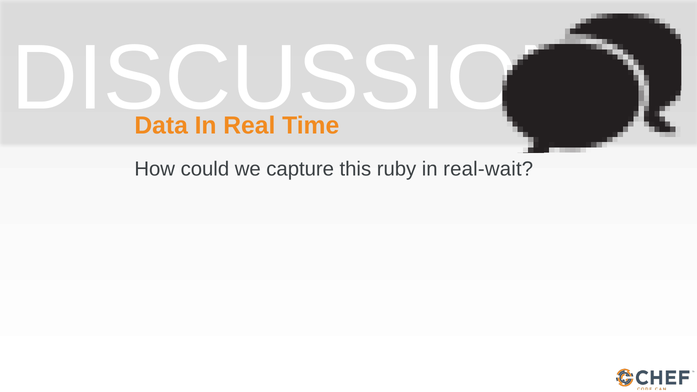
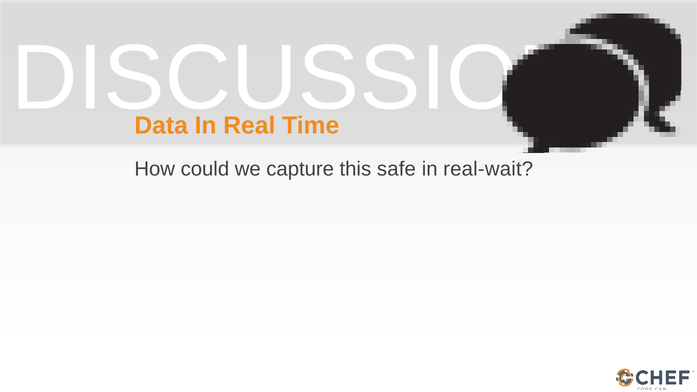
ruby: ruby -> safe (396, 169)
